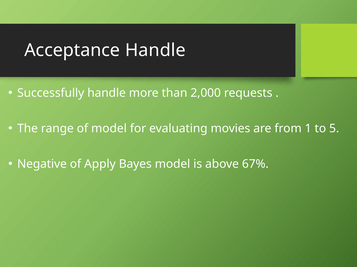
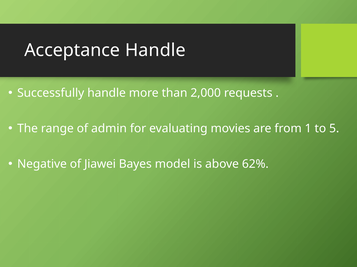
of model: model -> admin (109, 129)
Apply: Apply -> Jiawei (100, 164)
67%: 67% -> 62% (255, 164)
